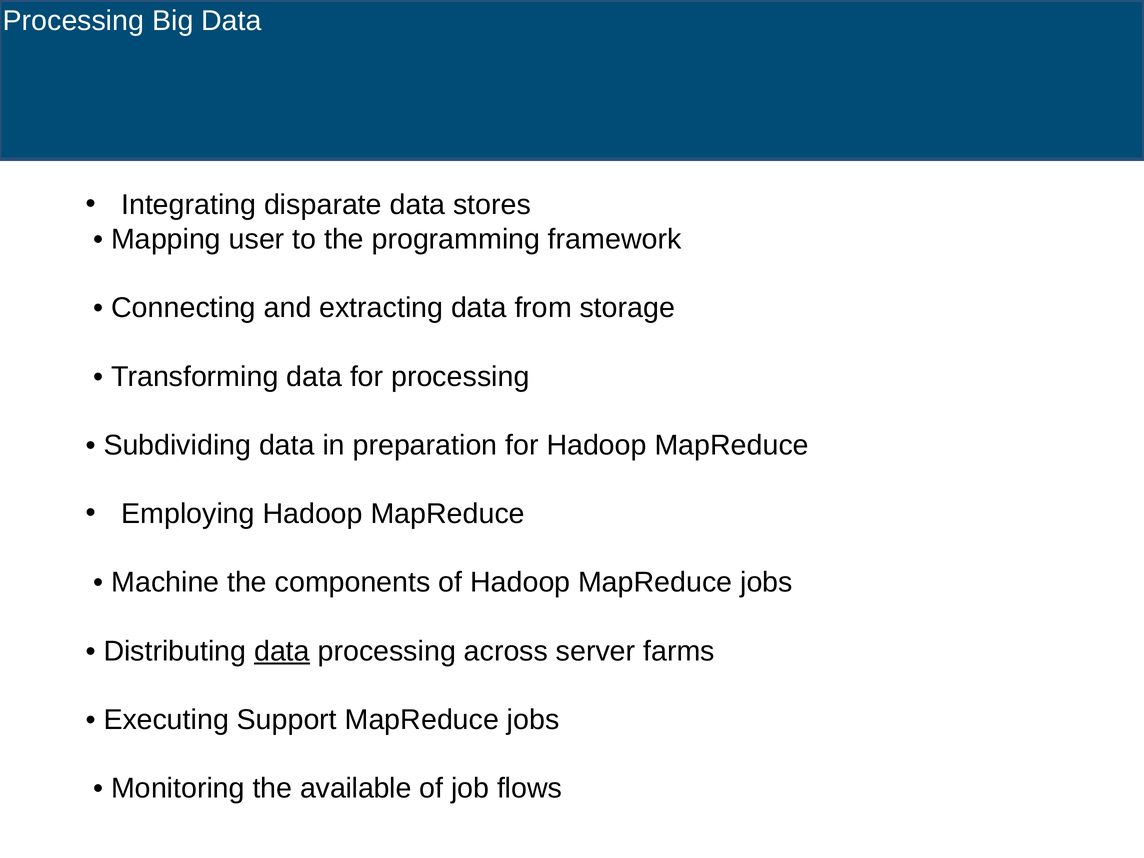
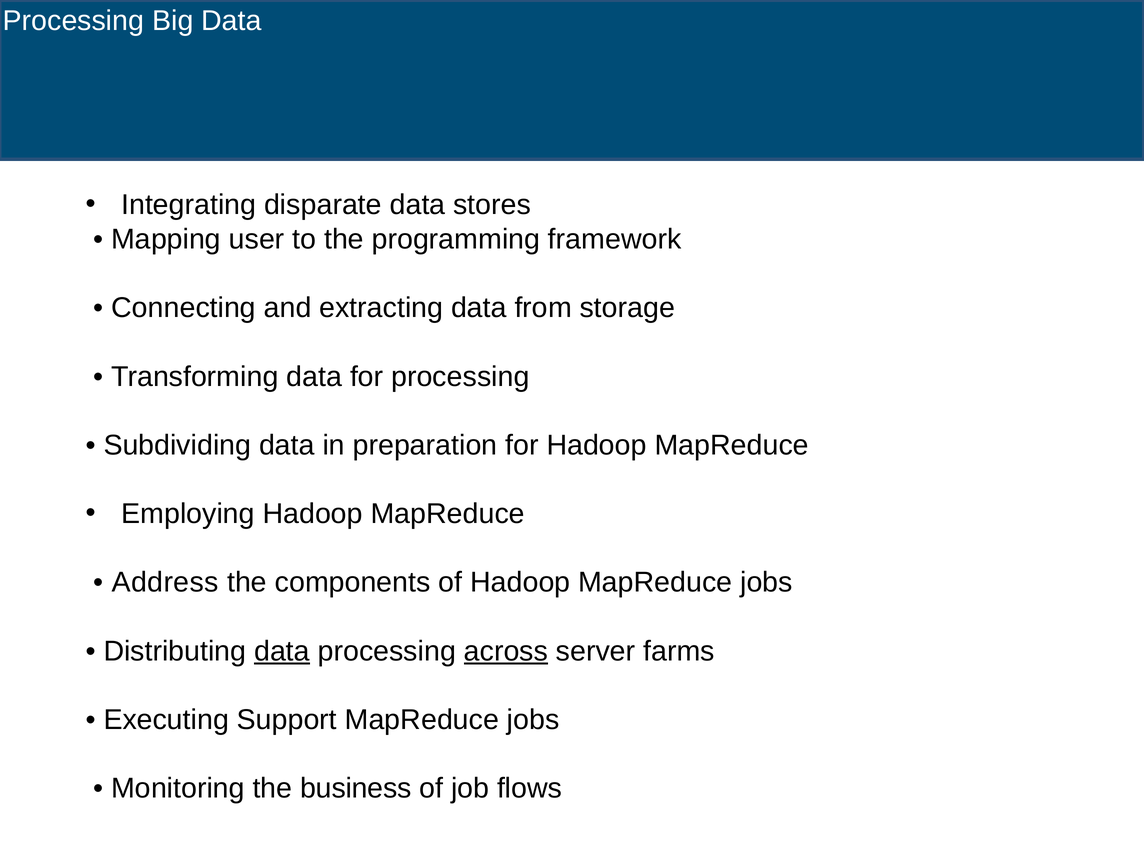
Machine: Machine -> Address (165, 583)
across underline: none -> present (506, 651)
available: available -> business (356, 788)
